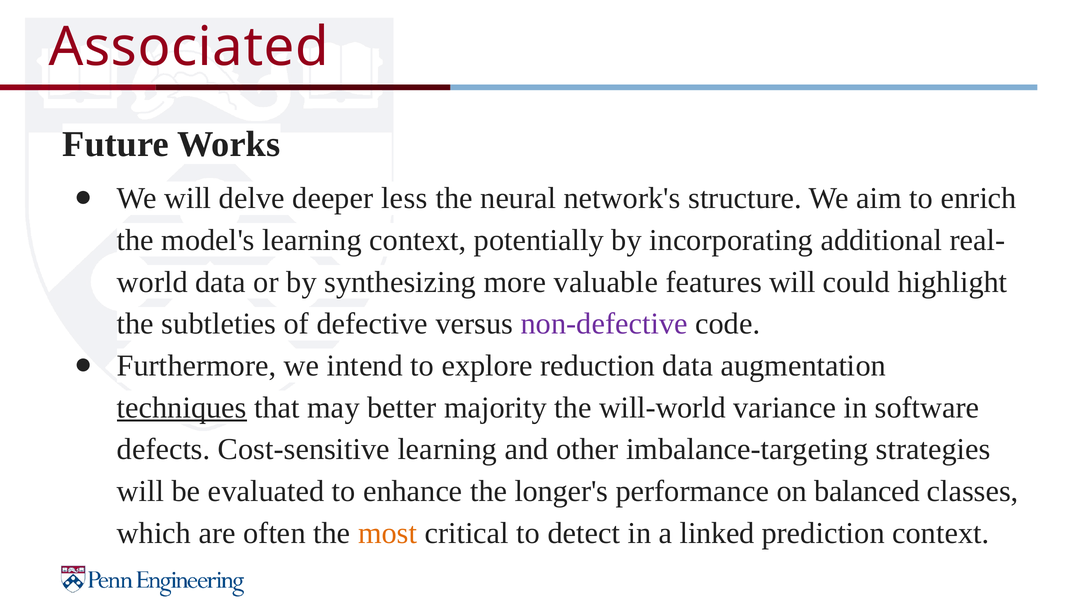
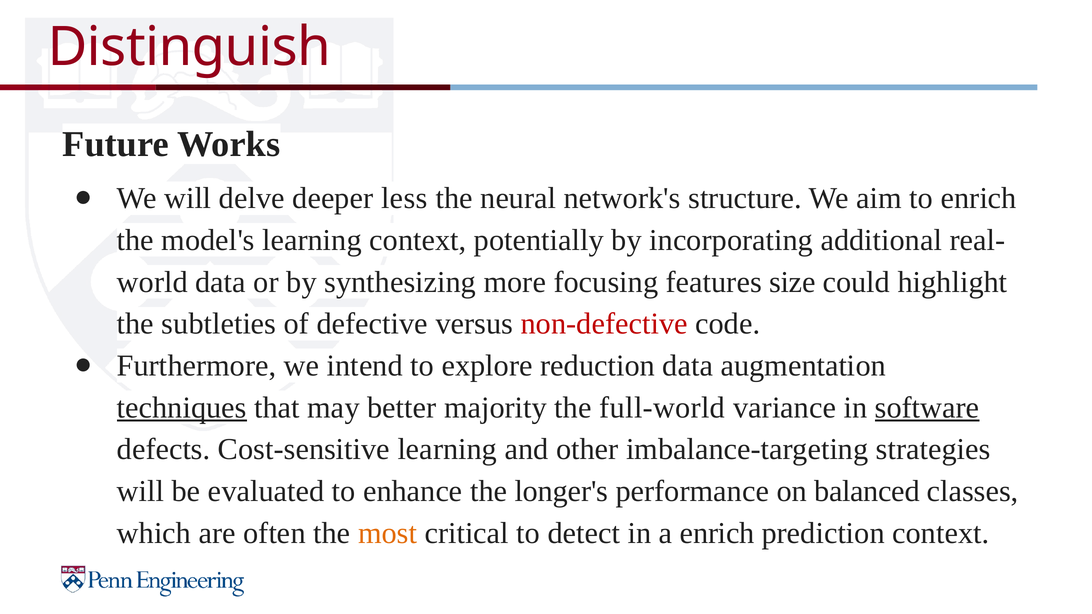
Associated: Associated -> Distinguish (189, 47)
valuable: valuable -> focusing (606, 282)
features will: will -> size (792, 282)
non-defective colour: purple -> red (604, 324)
will-world: will-world -> full-world (662, 408)
software underline: none -> present (927, 408)
a linked: linked -> enrich (717, 533)
